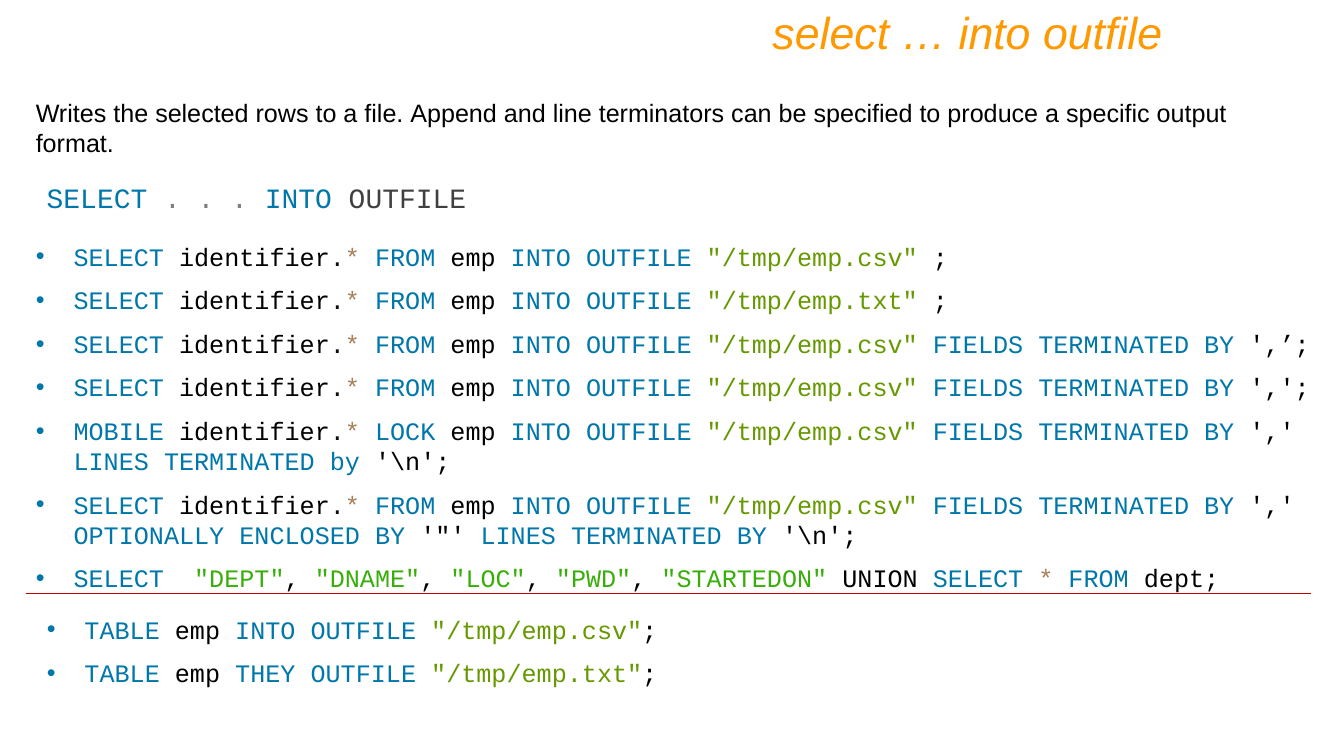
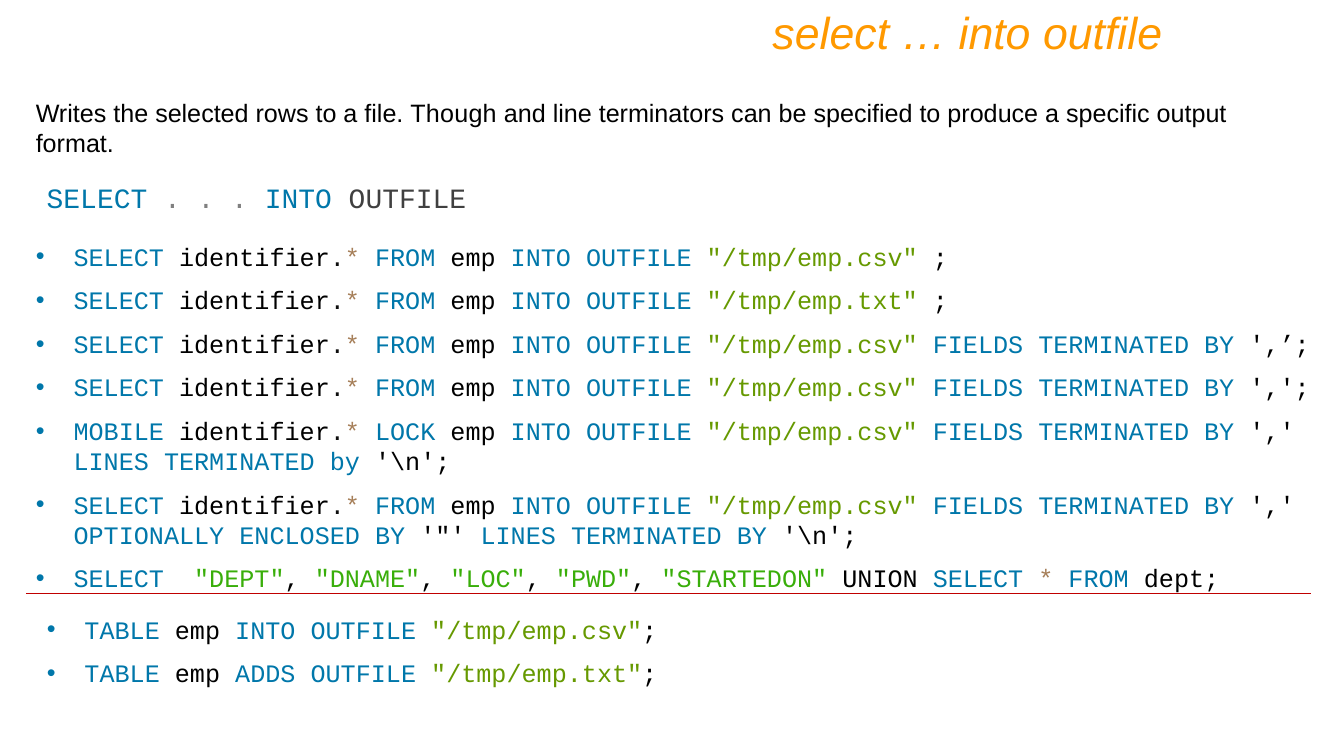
Append: Append -> Though (453, 114)
THEY: THEY -> ADDS (265, 674)
